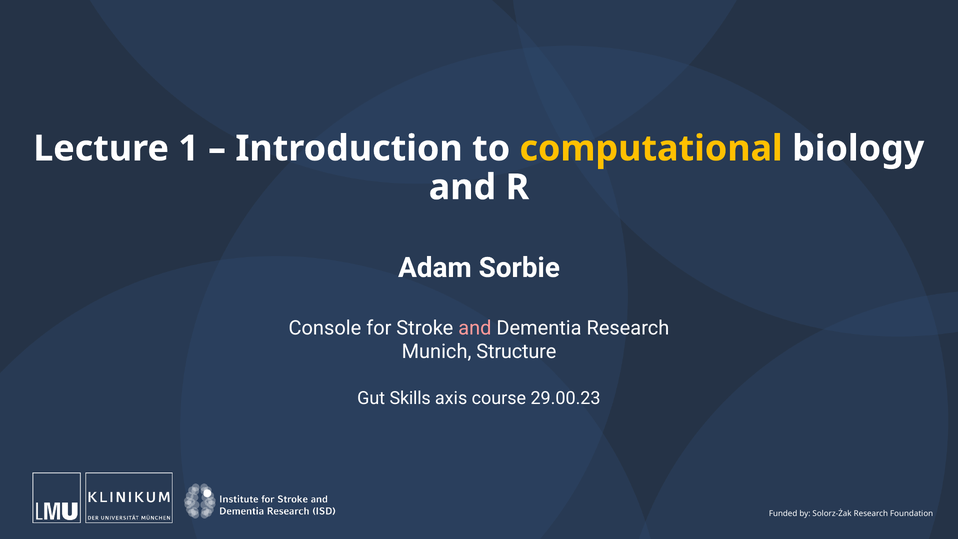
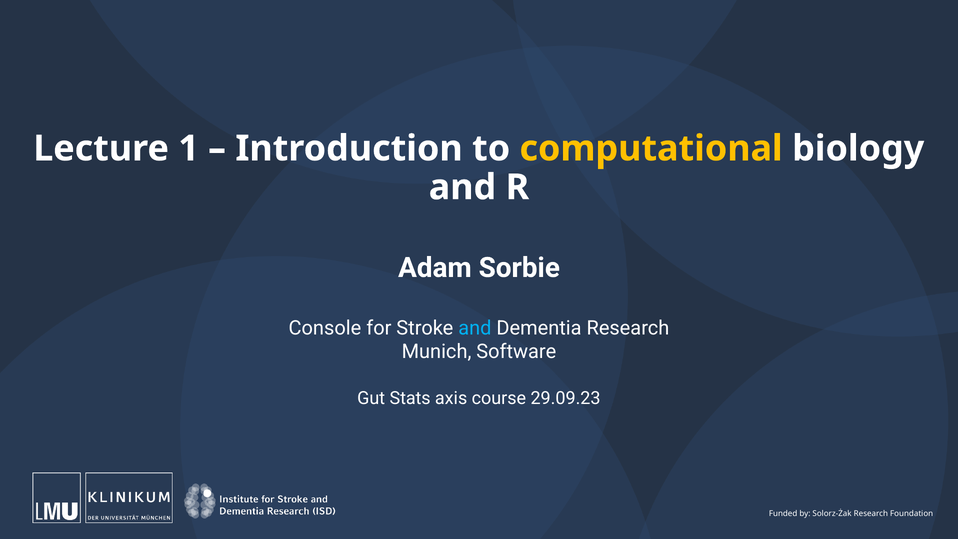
and colour: pink -> light blue (475, 328)
Structure: Structure -> Software (516, 352)
Skills: Skills -> Stats (410, 398)
29.00.23: 29.00.23 -> 29.09.23 (566, 398)
